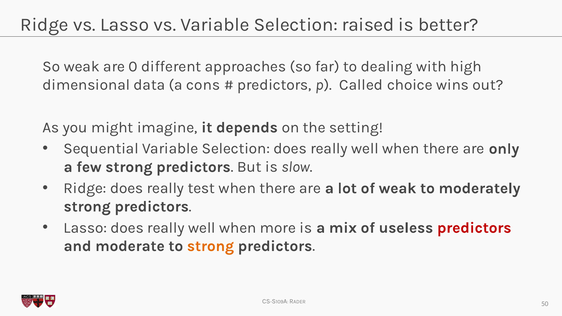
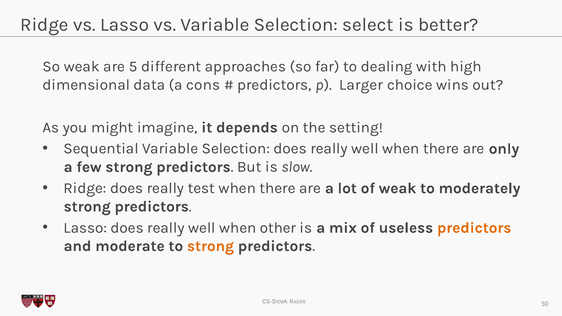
raised: raised -> select (368, 25)
0: 0 -> 5 (133, 67)
Called: Called -> Larger (361, 85)
more: more -> other (278, 228)
predictors colour: red -> orange (474, 228)
